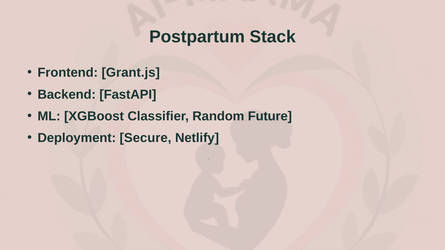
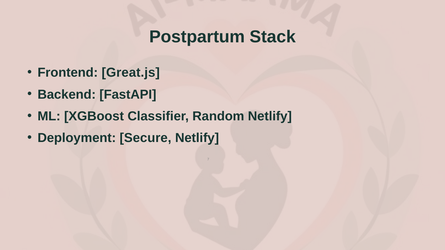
Grant.js: Grant.js -> Great.js (131, 73)
Random Future: Future -> Netlify (270, 116)
